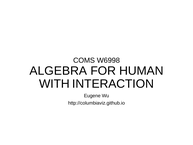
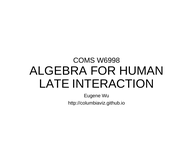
WITH: WITH -> LATE (54, 84)
